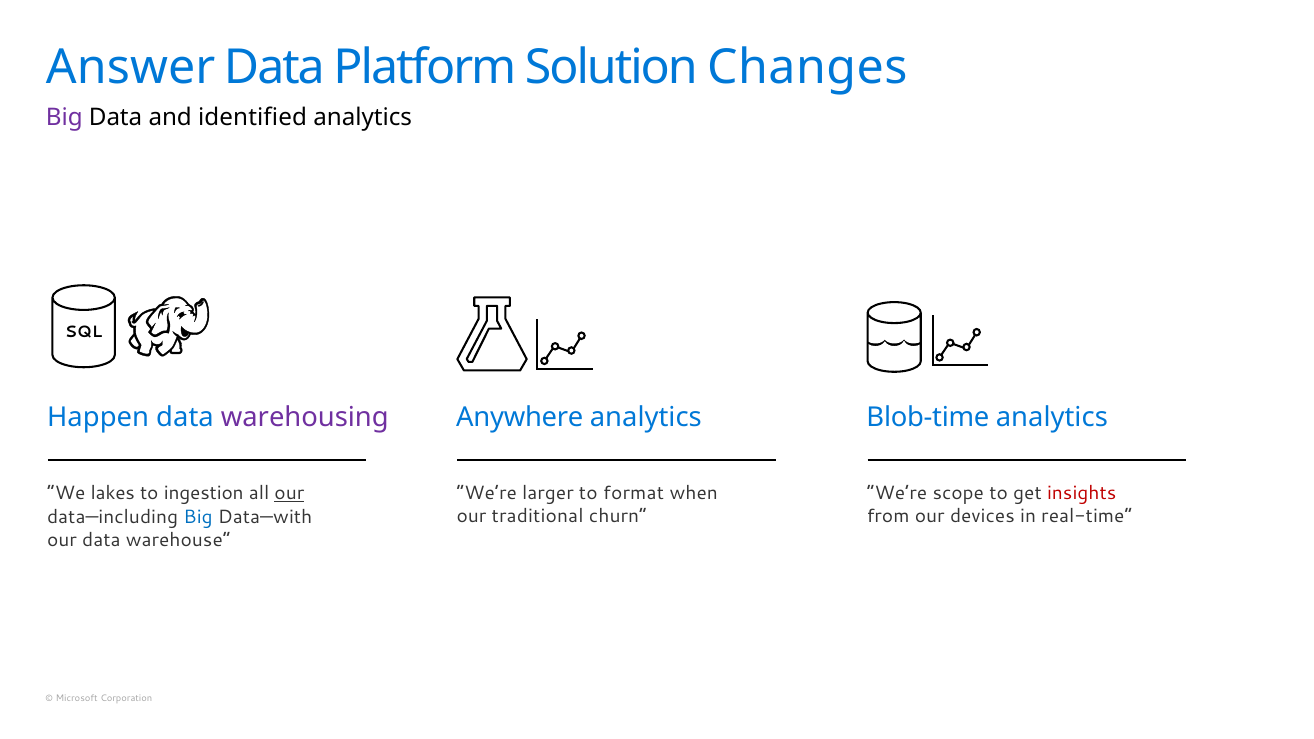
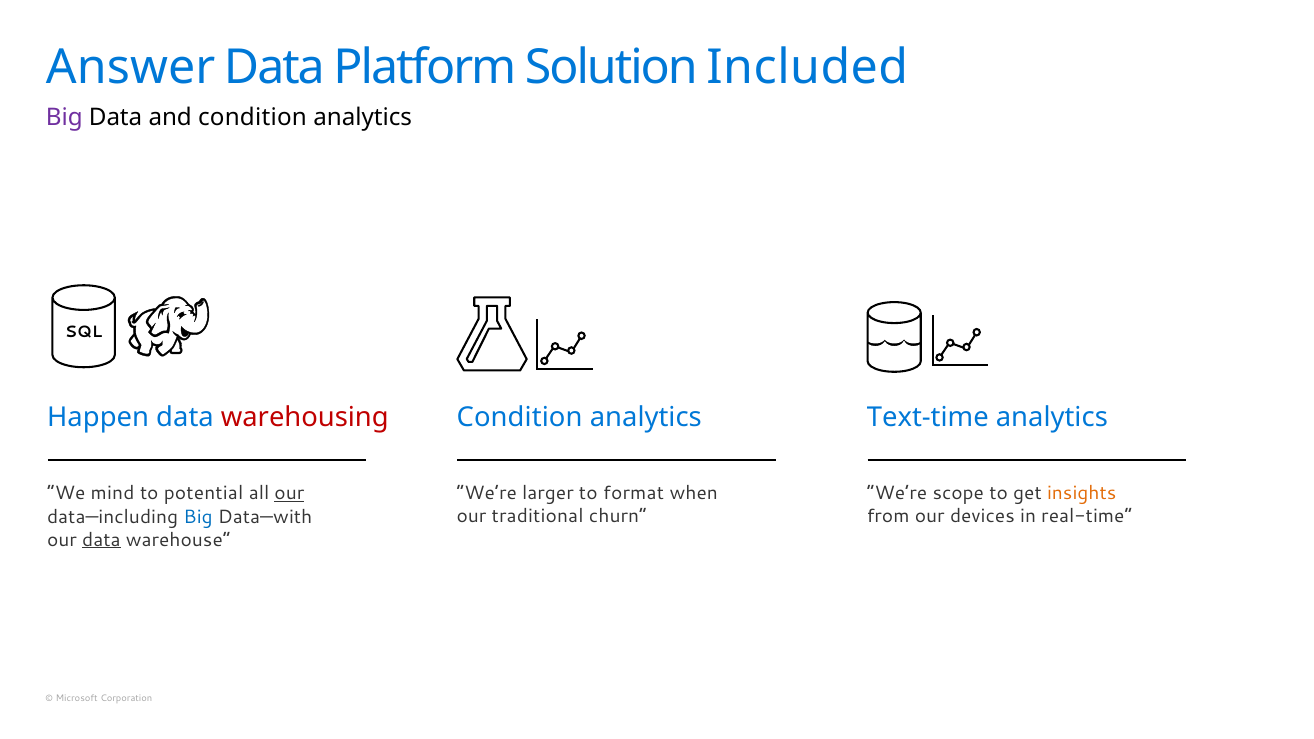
Changes: Changes -> Included (807, 68)
and identified: identified -> condition (252, 117)
warehousing colour: purple -> red (305, 418)
Anywhere: Anywhere -> Condition (520, 418)
Blob-time: Blob-time -> Text-time (928, 418)
lakes: lakes -> mind (113, 494)
ingestion: ingestion -> potential (204, 494)
insights colour: red -> orange (1082, 494)
data underline: none -> present (101, 540)
